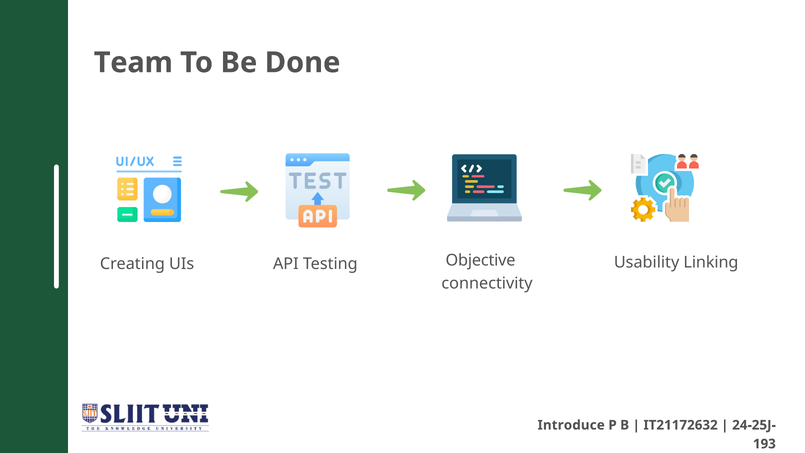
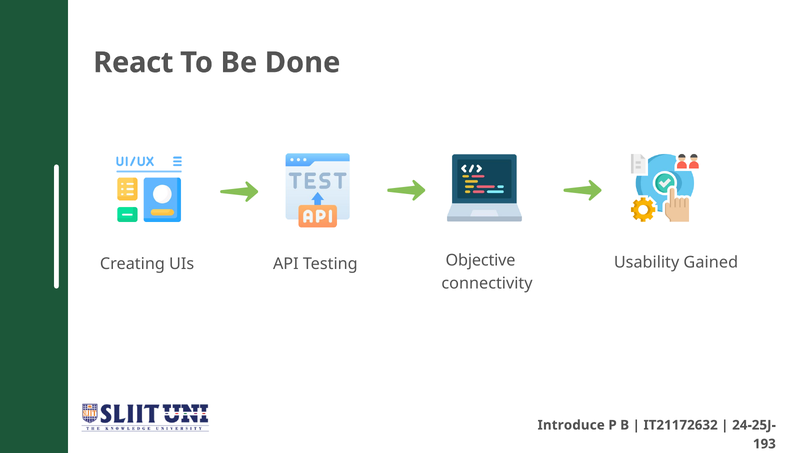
Team: Team -> React (133, 63)
Linking: Linking -> Gained (711, 262)
